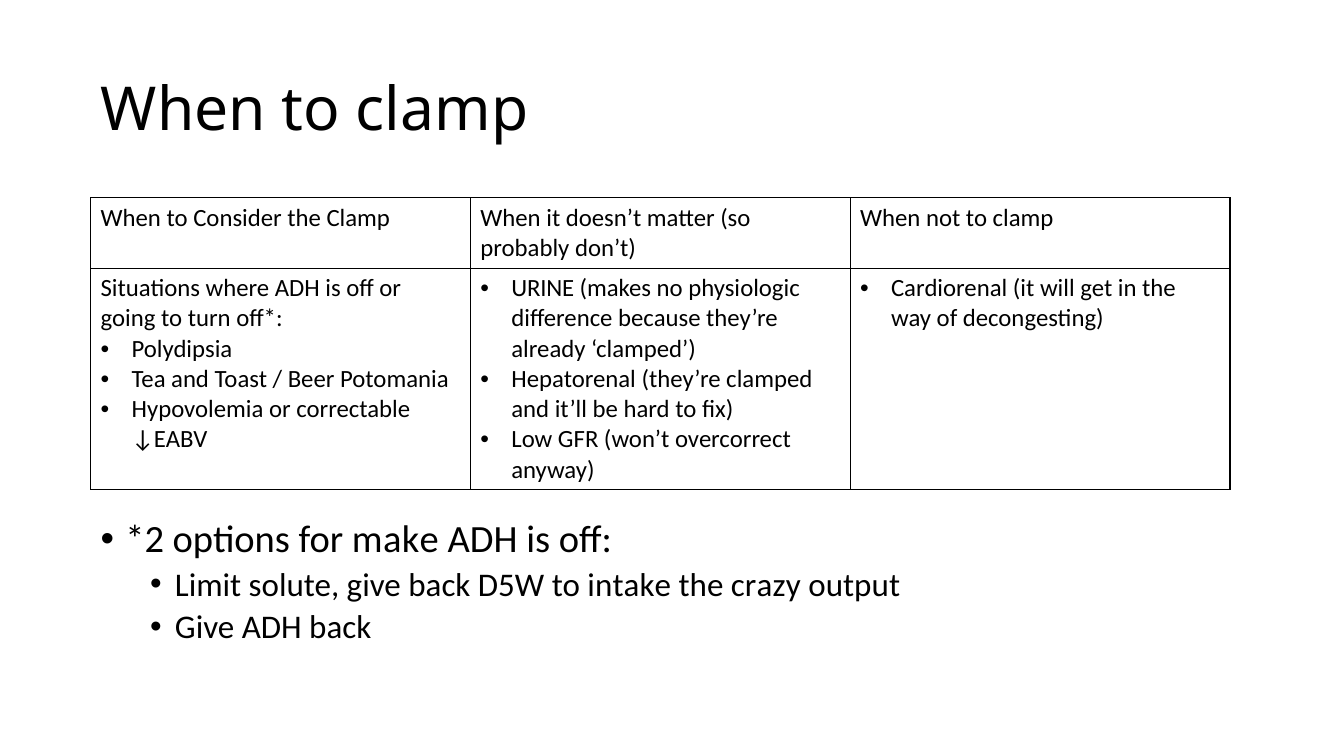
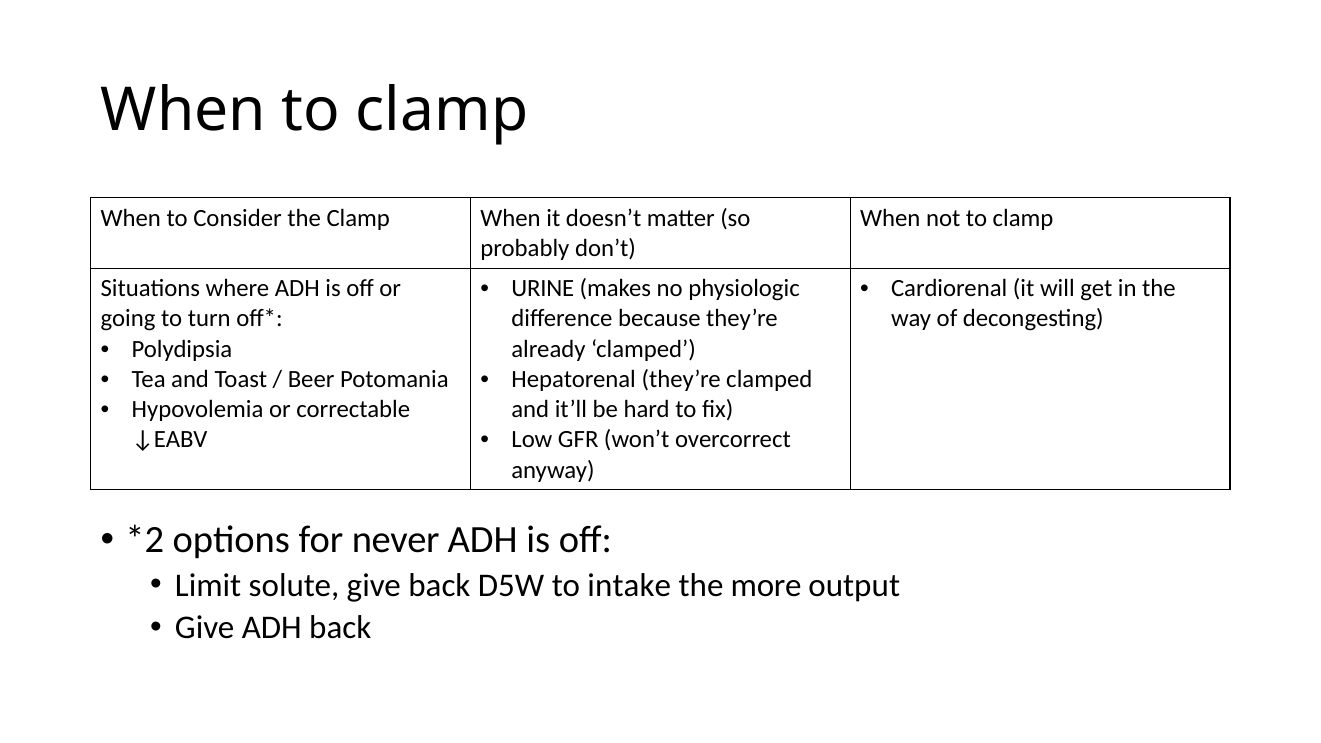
make: make -> never (396, 540)
crazy: crazy -> more (766, 585)
